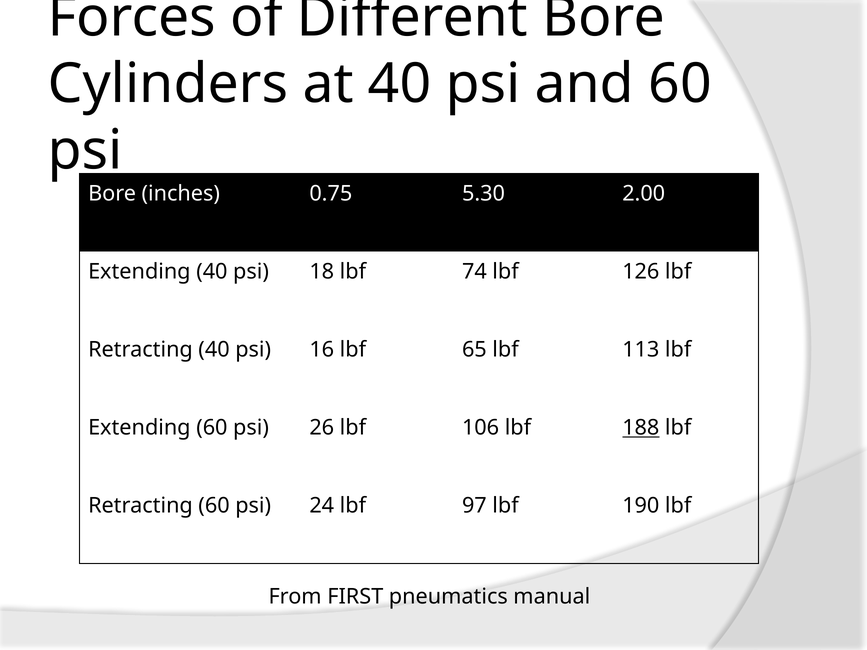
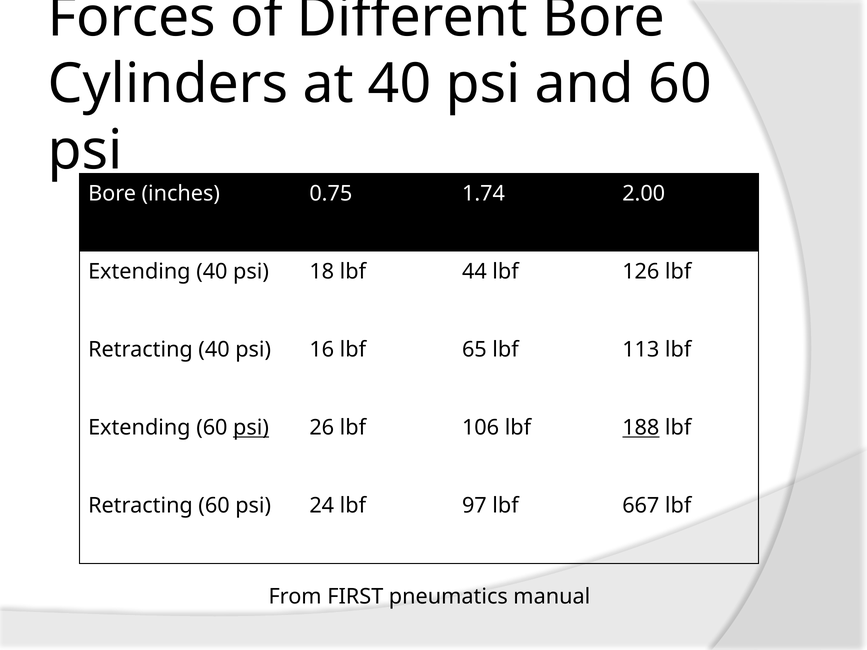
5.30: 5.30 -> 1.74 (483, 194)
74: 74 -> 44 (474, 272)
psi underline: none -> present (251, 428)
190: 190 -> 667 (641, 506)
